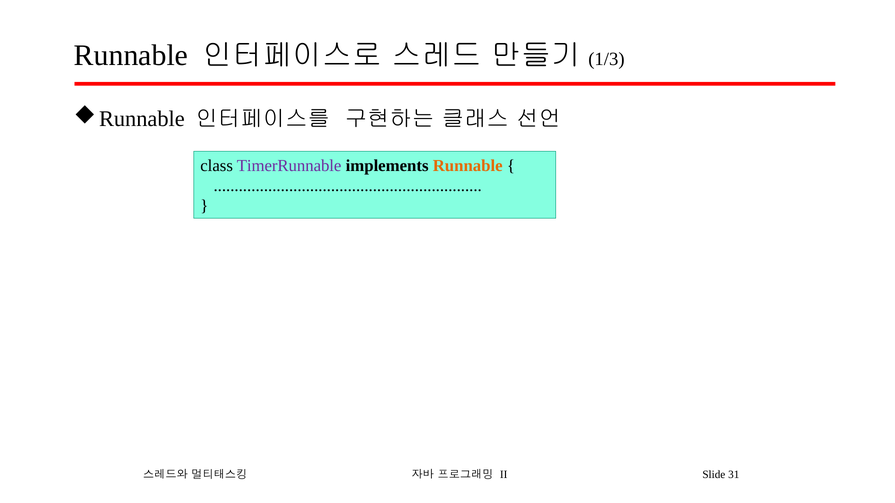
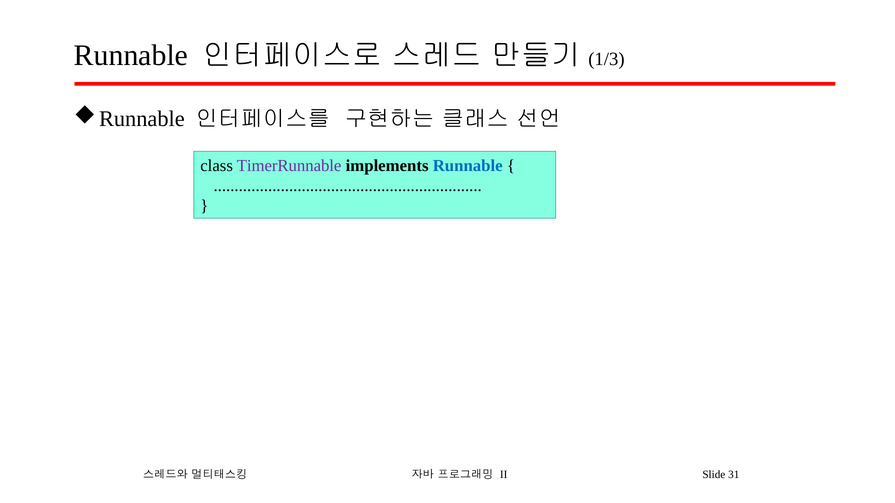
Runnable colour: orange -> blue (468, 166)
